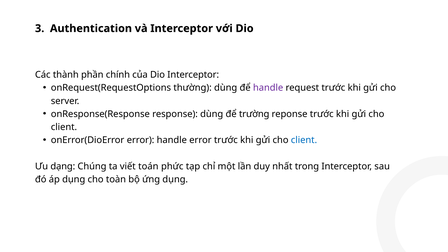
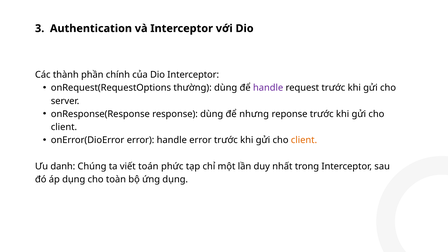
trường: trường -> nhưng (254, 114)
client colour: blue -> orange (304, 140)
dạng: dạng -> danh (63, 166)
